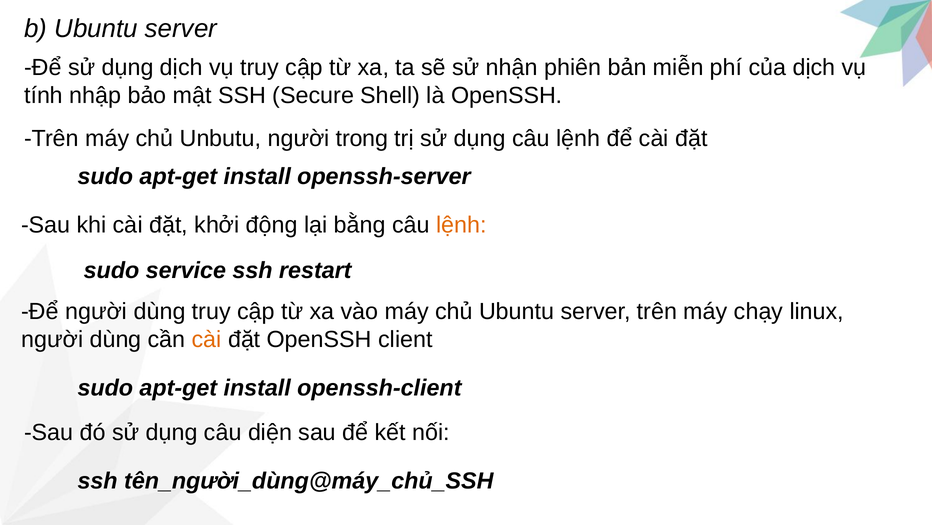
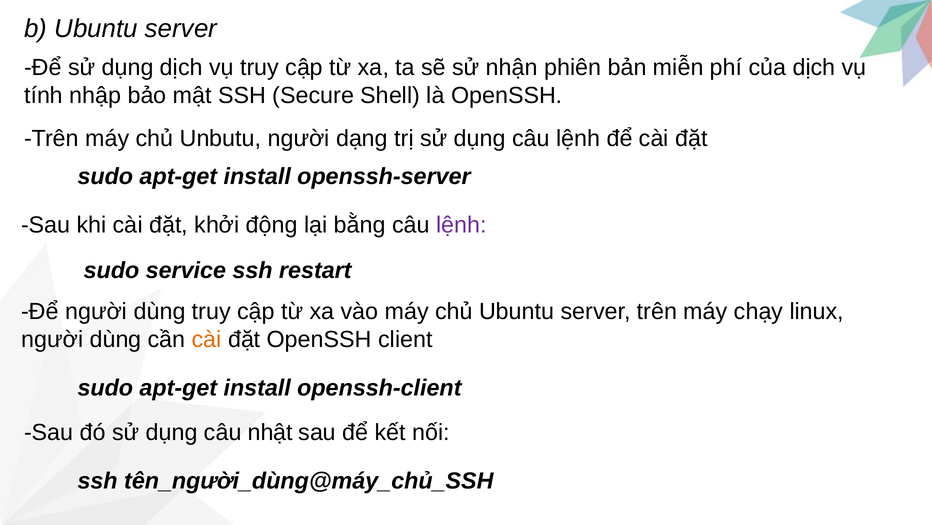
trong: trong -> dạng (362, 138)
lệnh colour: orange -> purple (461, 225)
diện: diện -> nhật (270, 432)
